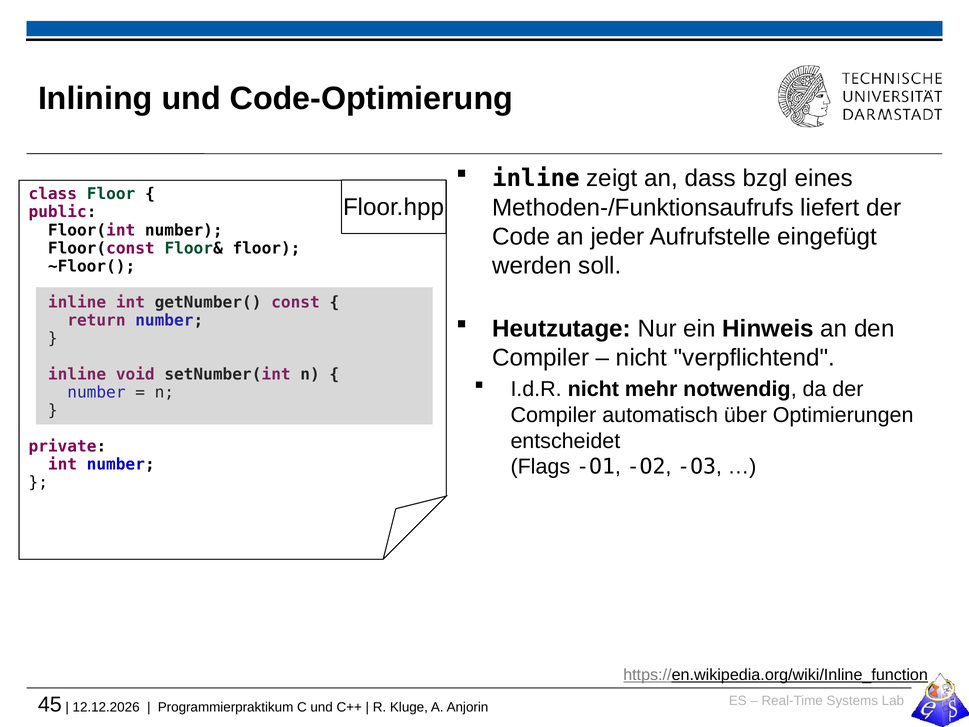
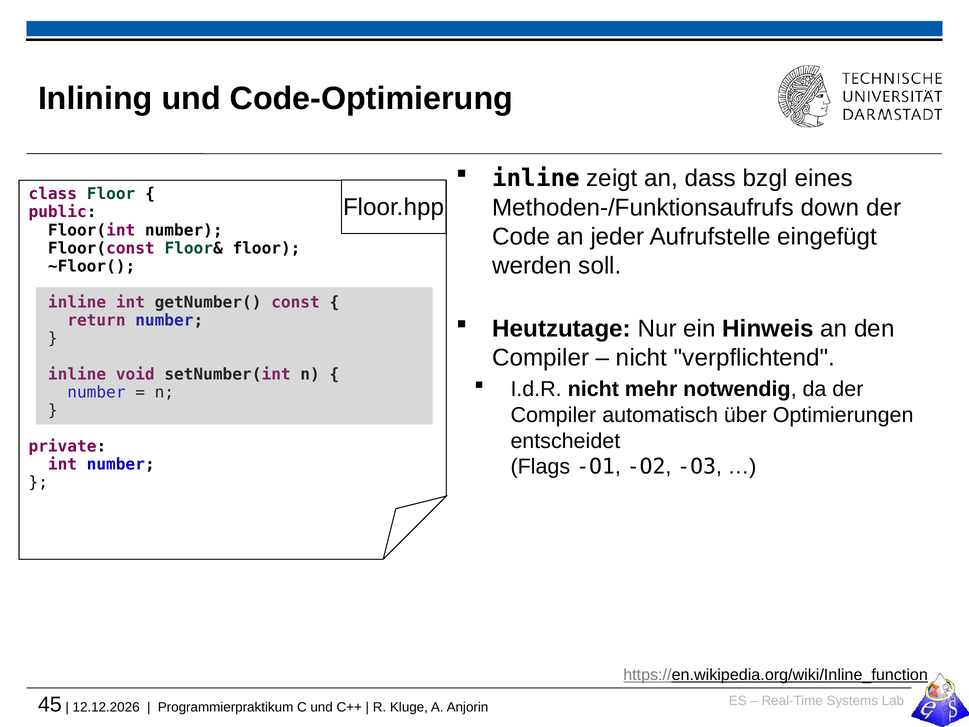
liefert: liefert -> down (830, 207)
